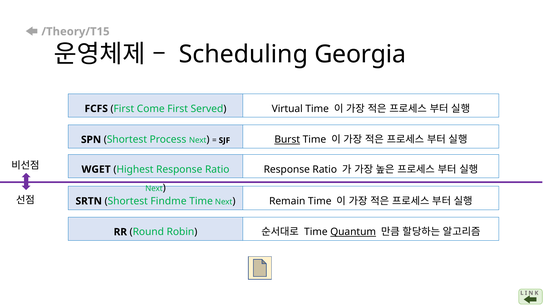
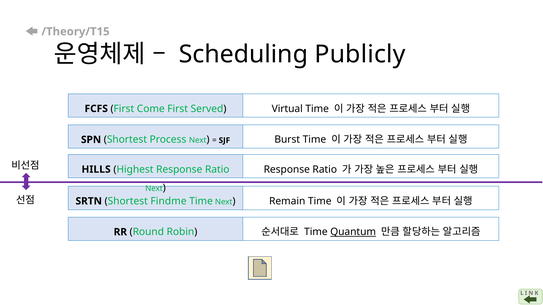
Georgia: Georgia -> Publicly (360, 54)
Burst underline: present -> none (287, 140)
WGET: WGET -> HILLS (96, 170)
